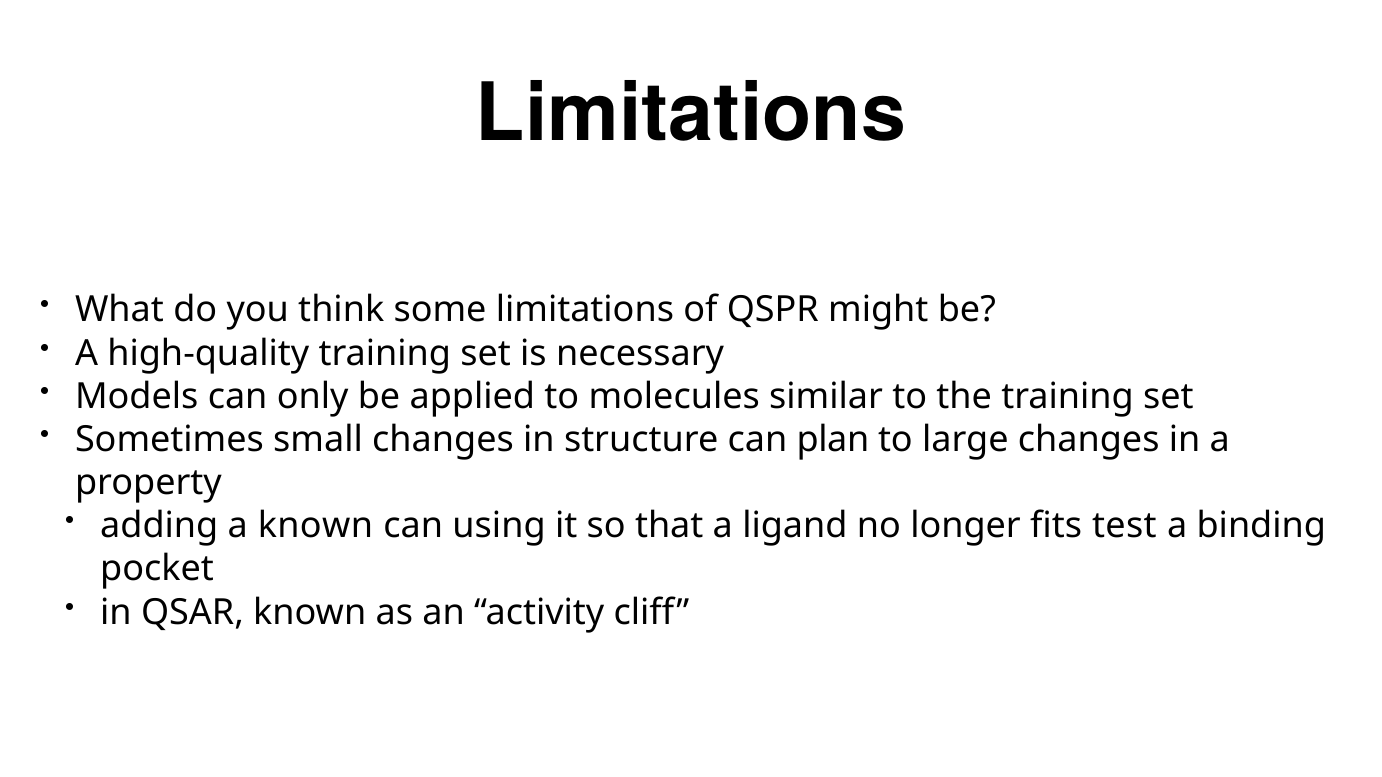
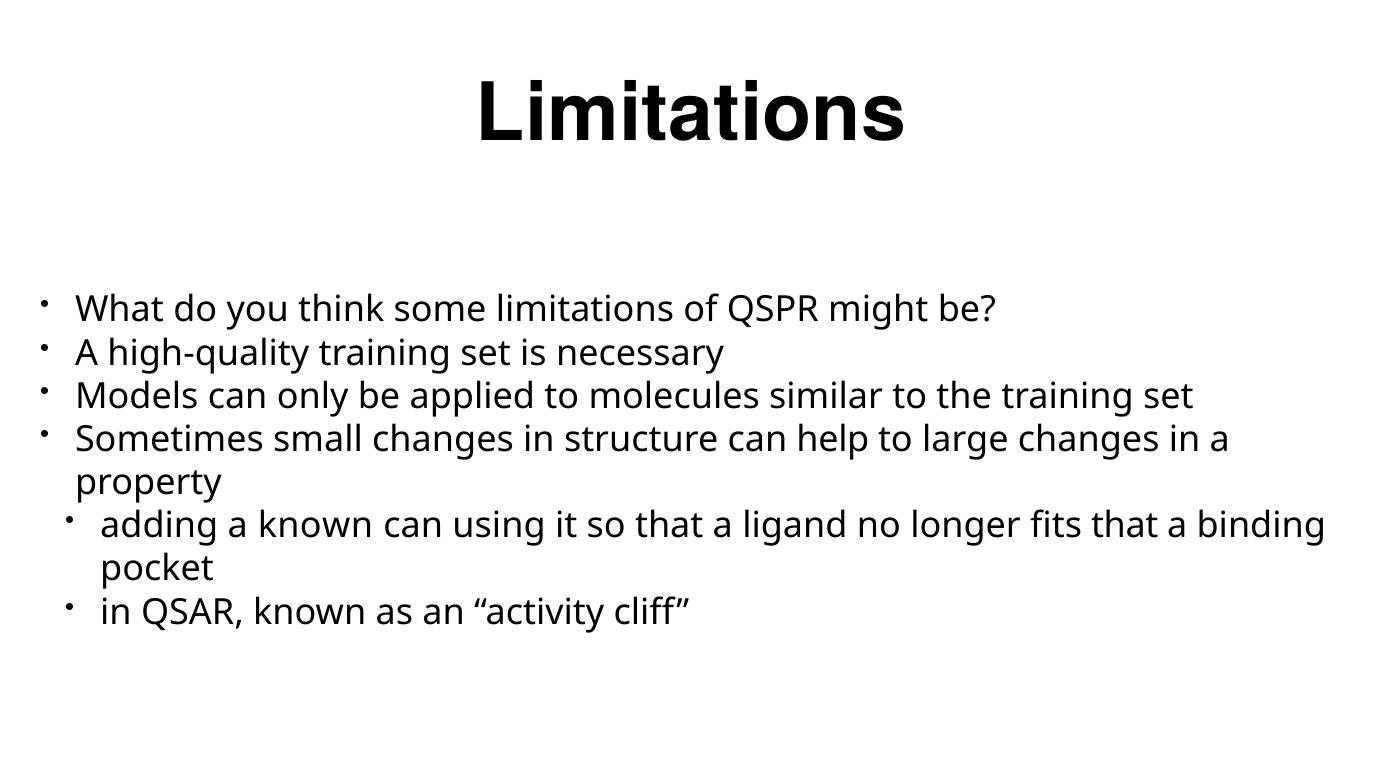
plan: plan -> help (833, 440)
fits test: test -> that (1125, 526)
